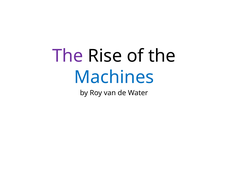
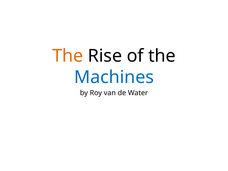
The colour: purple -> orange (68, 56)
